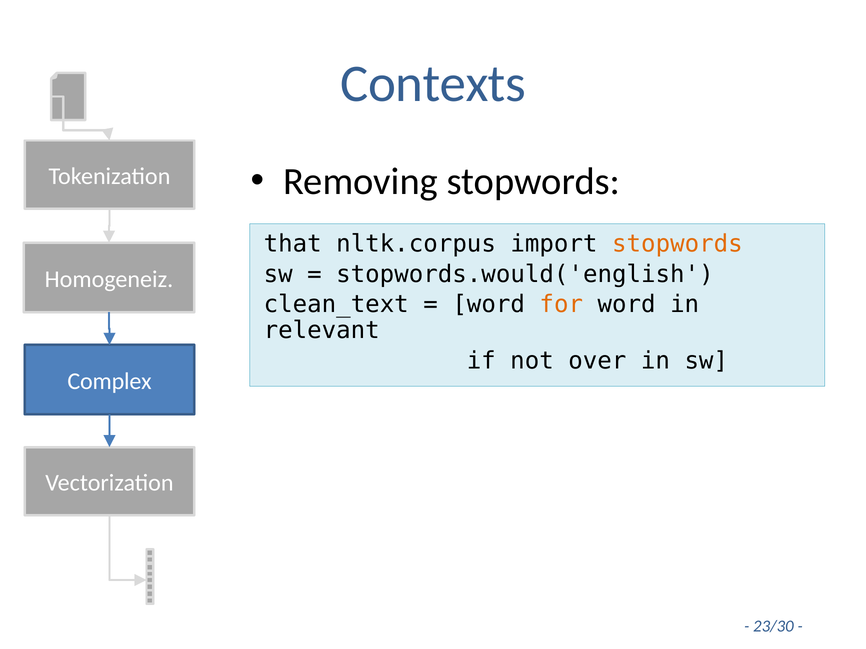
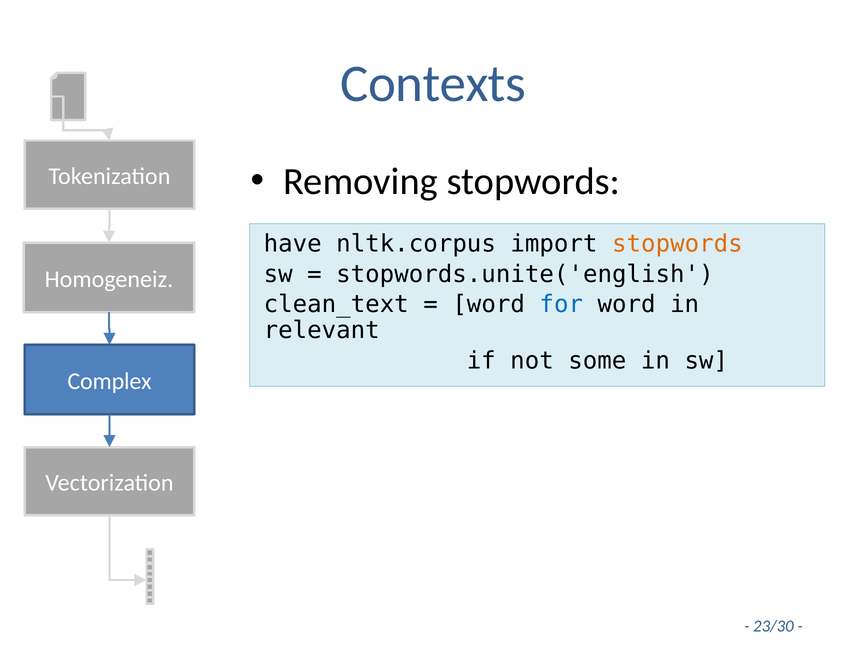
that: that -> have (293, 244)
stopwords.would('english: stopwords.would('english -> stopwords.unite('english (525, 274)
for colour: orange -> blue (561, 305)
over: over -> some (597, 361)
